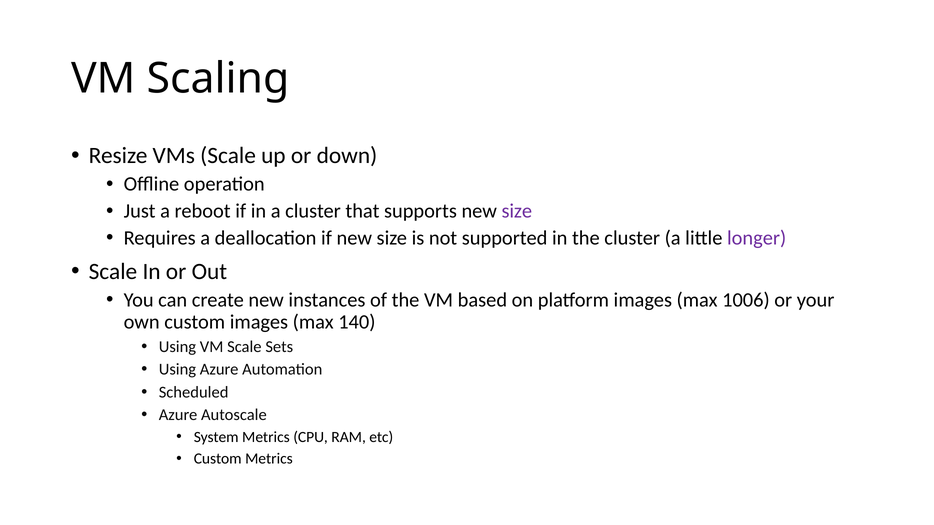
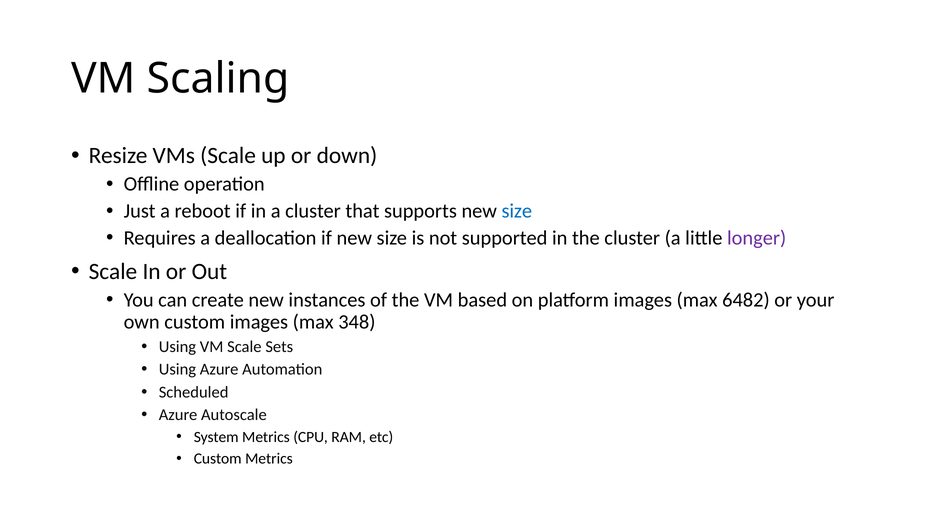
size colour: purple -> blue (517, 211)
1006: 1006 -> 6482 (746, 300)
140: 140 -> 348 (357, 322)
